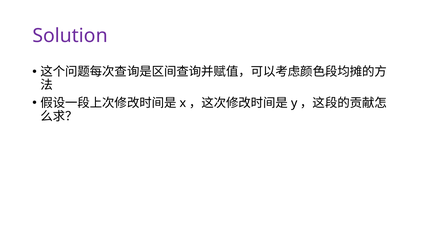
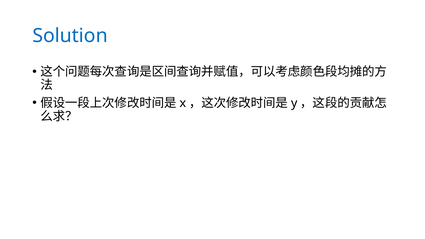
Solution colour: purple -> blue (70, 36)
